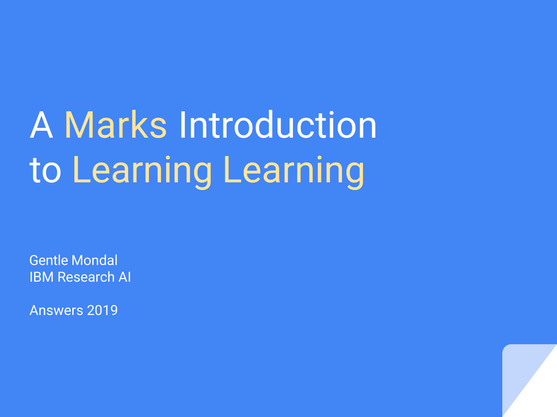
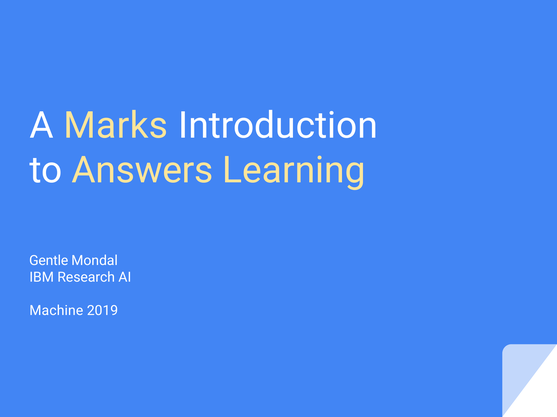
to Learning: Learning -> Answers (142, 170)
Answers: Answers -> Machine (56, 311)
